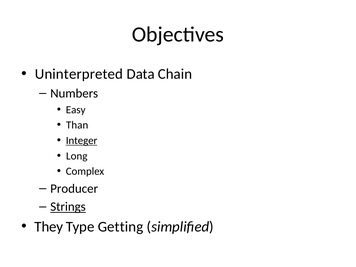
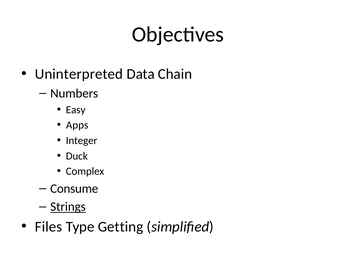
Than: Than -> Apps (77, 125)
Integer underline: present -> none (82, 141)
Long: Long -> Duck (77, 156)
Producer: Producer -> Consume (74, 189)
They: They -> Files (49, 227)
